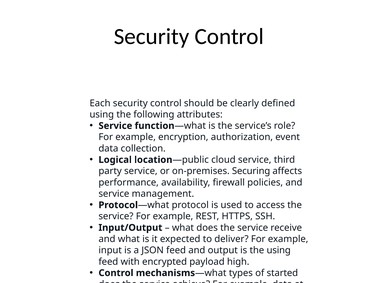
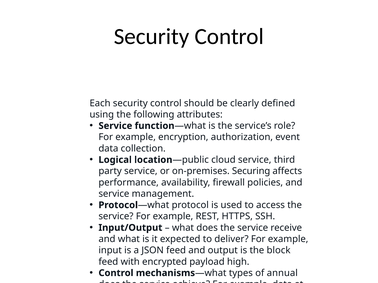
the using: using -> block (279, 251)
started: started -> annual (282, 273)
